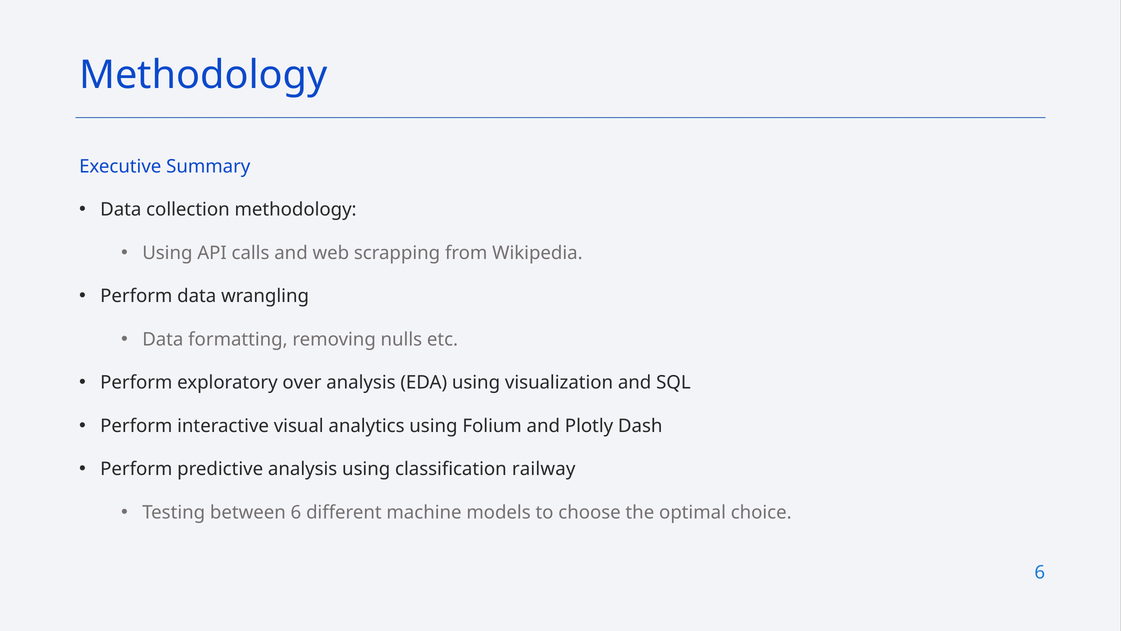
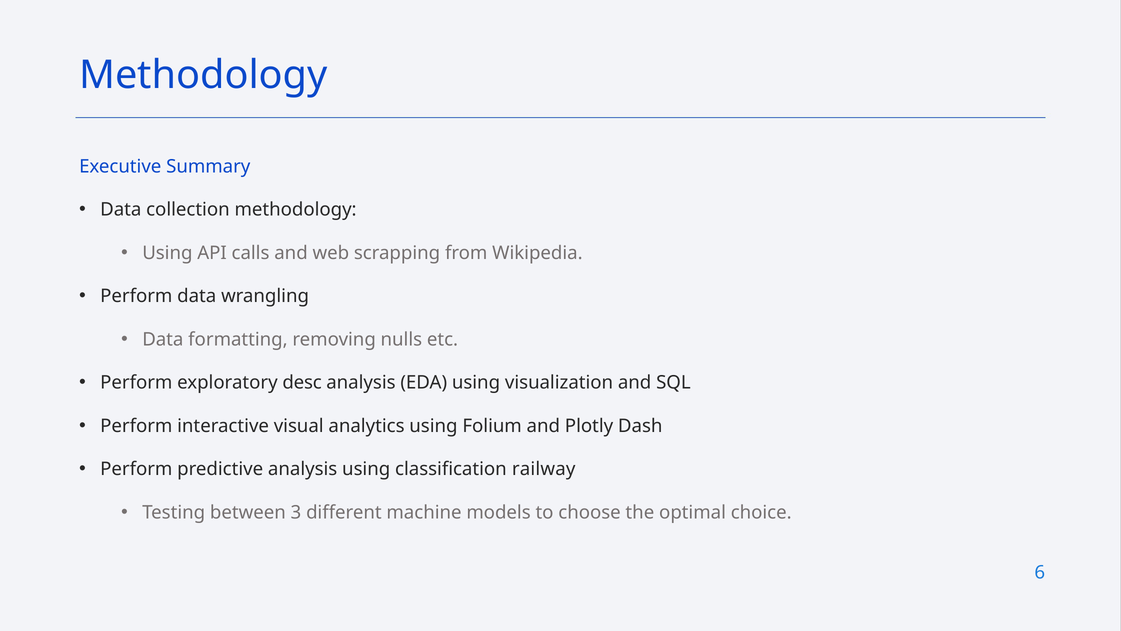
over: over -> desc (302, 382)
between 6: 6 -> 3 (296, 512)
